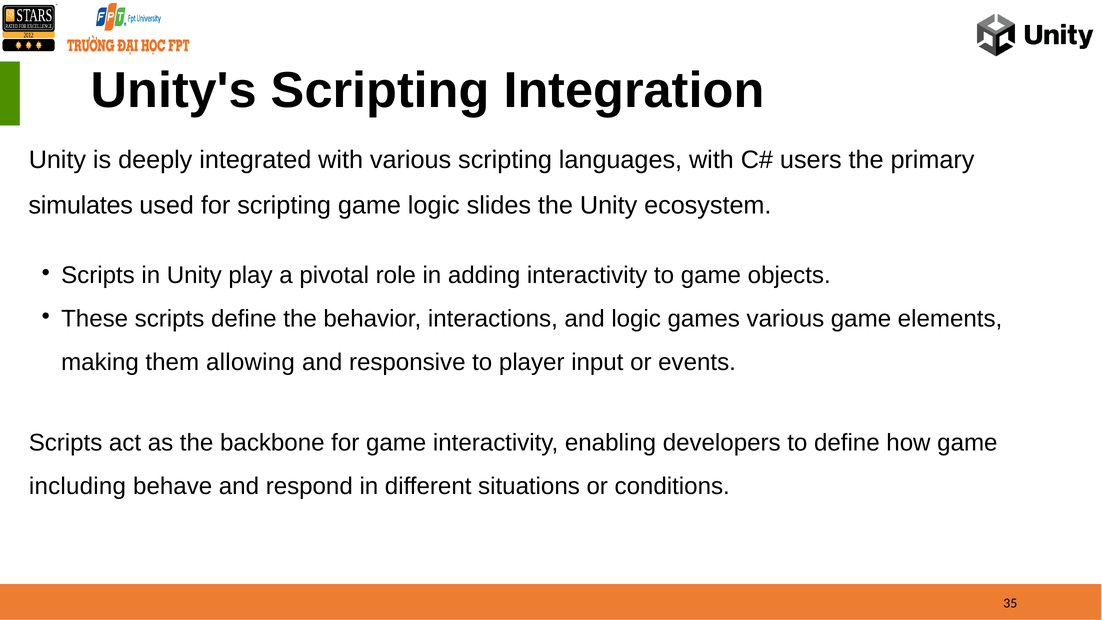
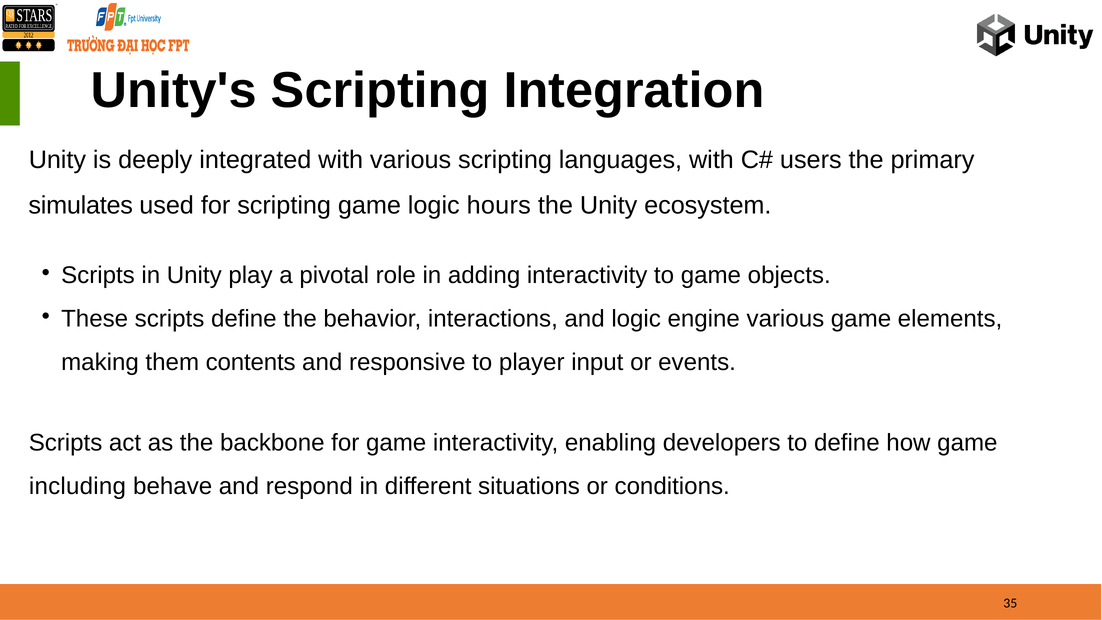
slides: slides -> hours (499, 206)
games: games -> engine (704, 319)
allowing: allowing -> contents (251, 362)
